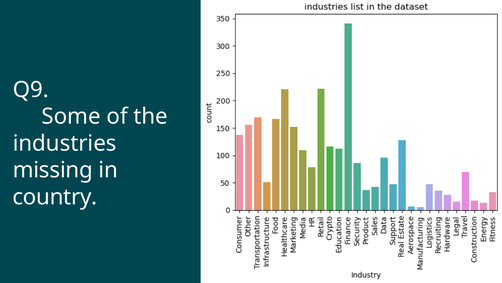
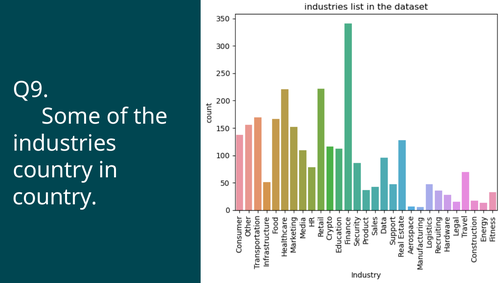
missing: missing -> country (53, 170)
